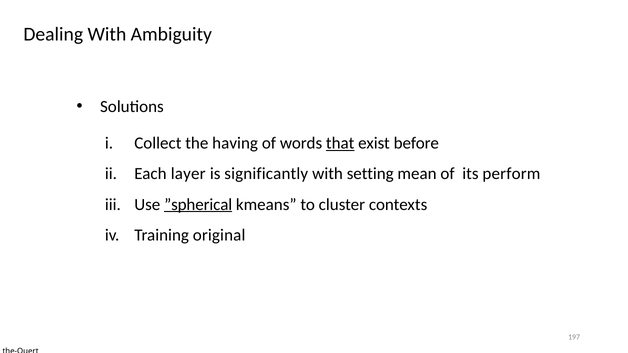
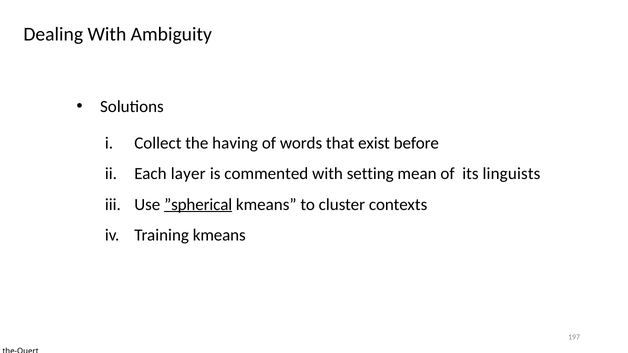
that underline: present -> none (340, 143)
significantly: significantly -> commented (266, 174)
perform: perform -> linguists (511, 174)
Training original: original -> kmeans (219, 235)
